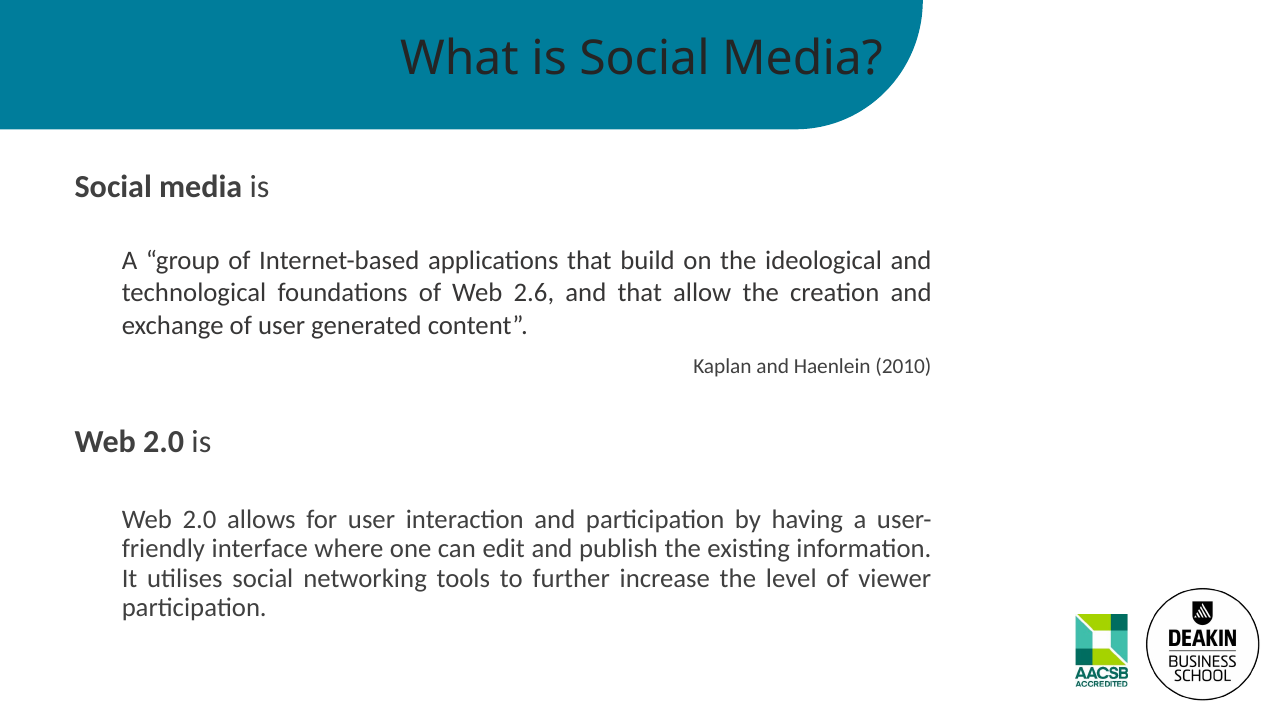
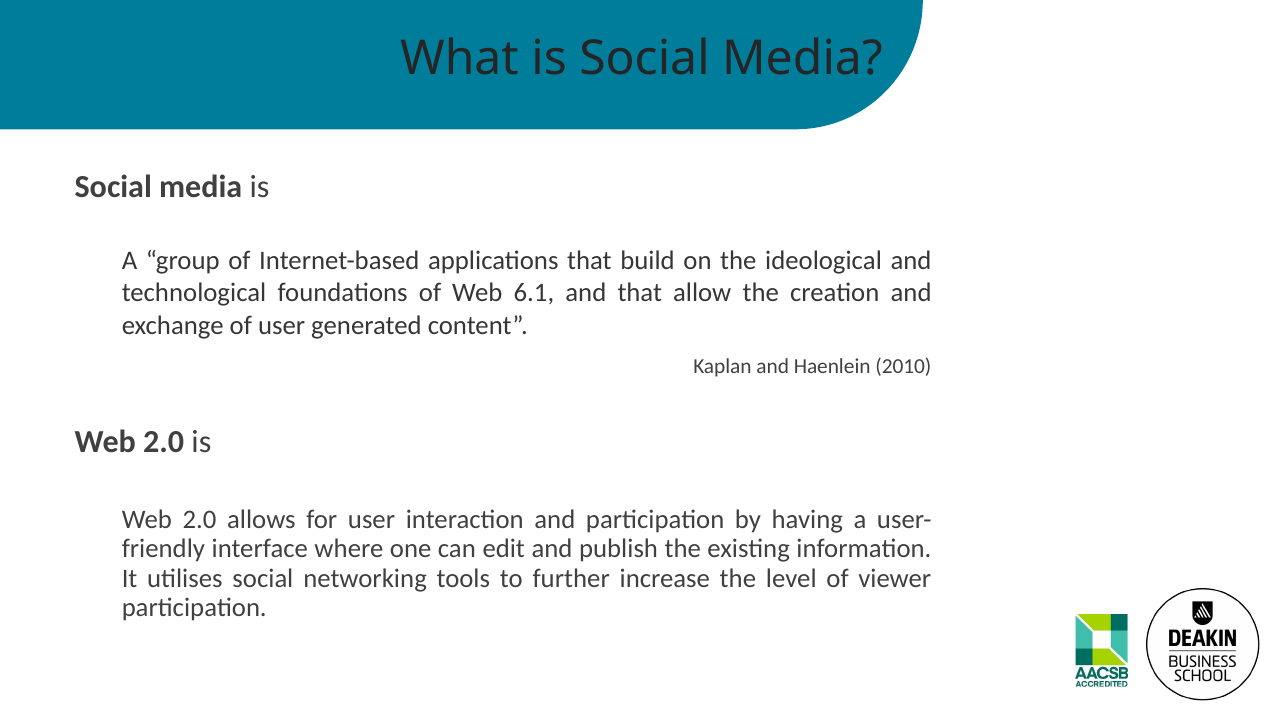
2.6: 2.6 -> 6.1 (534, 293)
